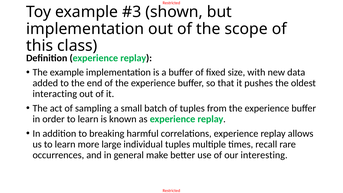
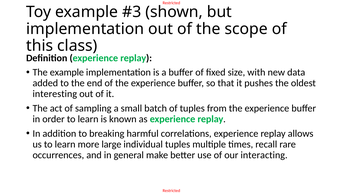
interacting: interacting -> interesting (55, 94)
interesting: interesting -> interacting (264, 155)
